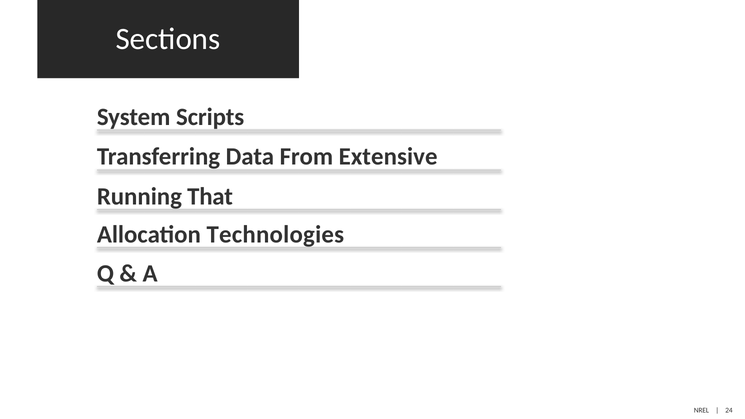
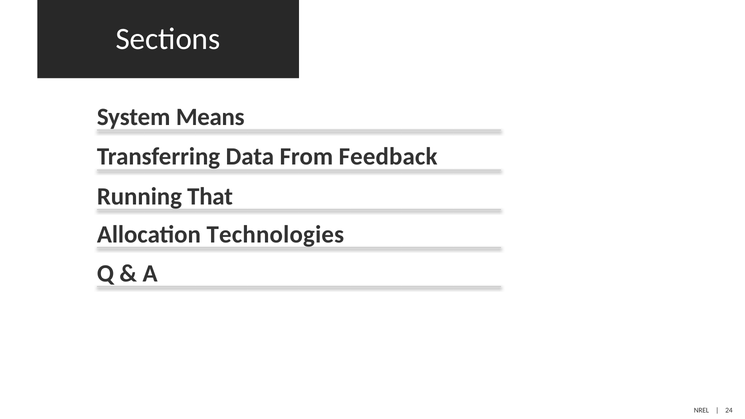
Scripts: Scripts -> Means (210, 117)
Extensive: Extensive -> Feedback (388, 157)
